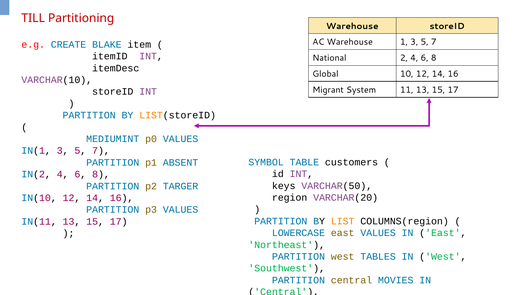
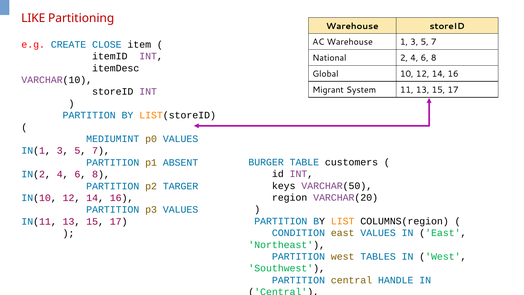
TILL: TILL -> LIKE (33, 18)
BLAKE: BLAKE -> CLOSE (107, 44)
SYMBOL: SYMBOL -> BURGER (266, 162)
LOWERCASE: LOWERCASE -> CONDITION (298, 233)
MOVIES: MOVIES -> HANDLE (396, 280)
